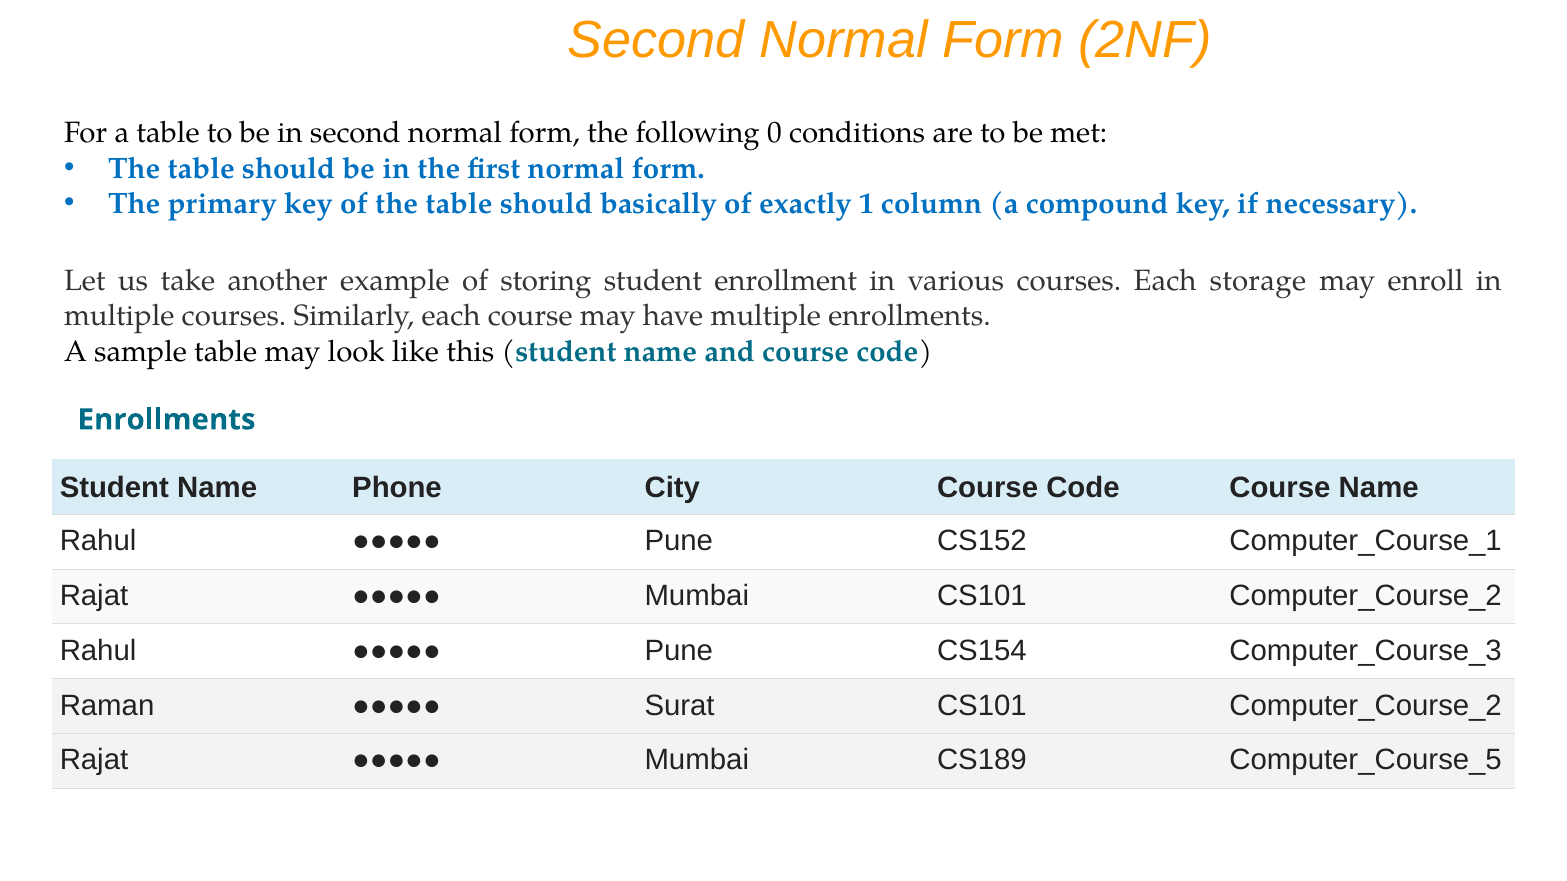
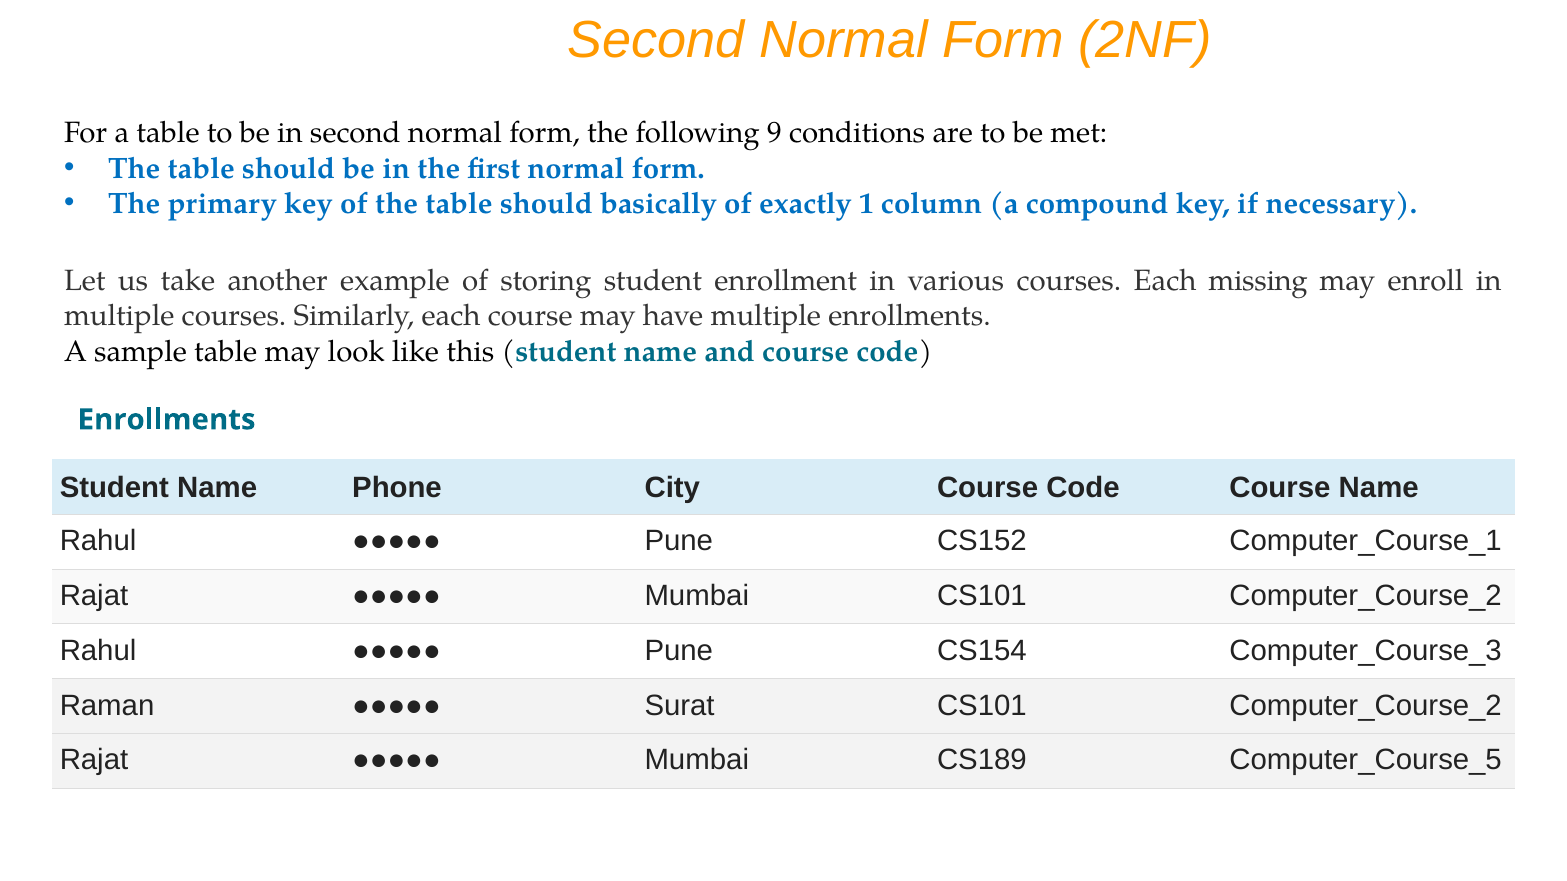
0: 0 -> 9 (774, 133)
storage: storage -> missing (1258, 281)
